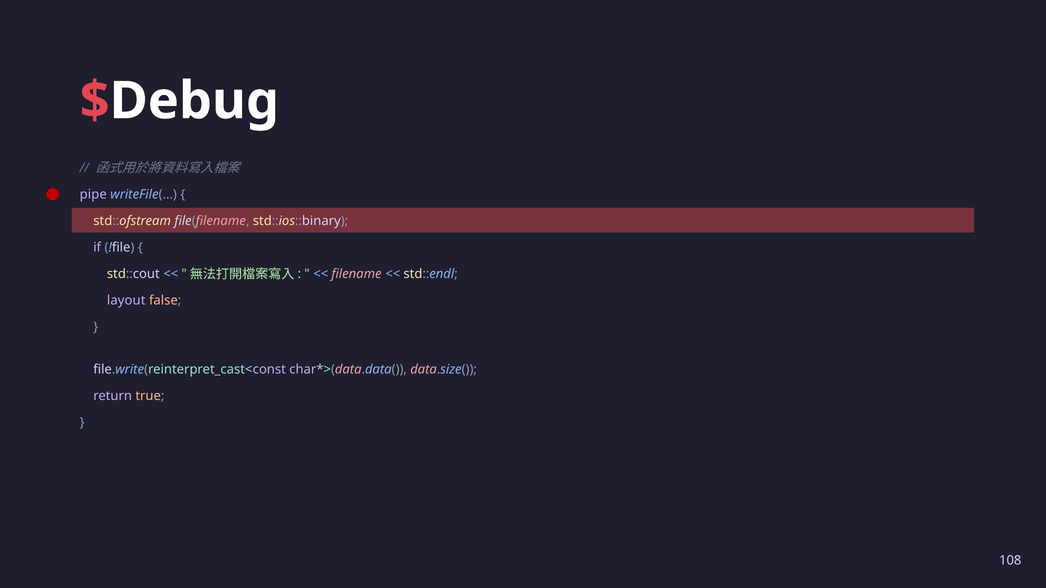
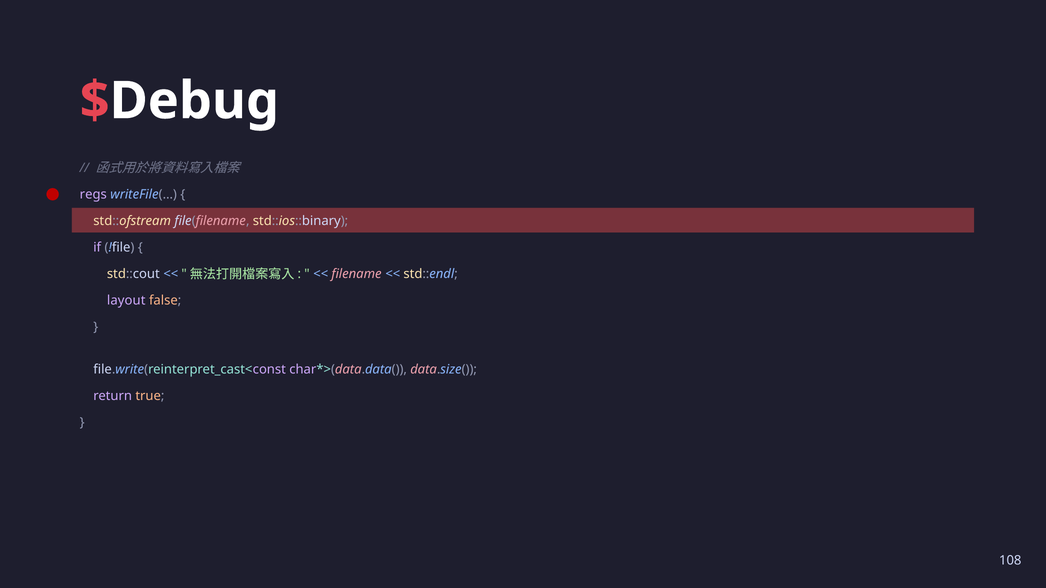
pipe: pipe -> regs (93, 194)
